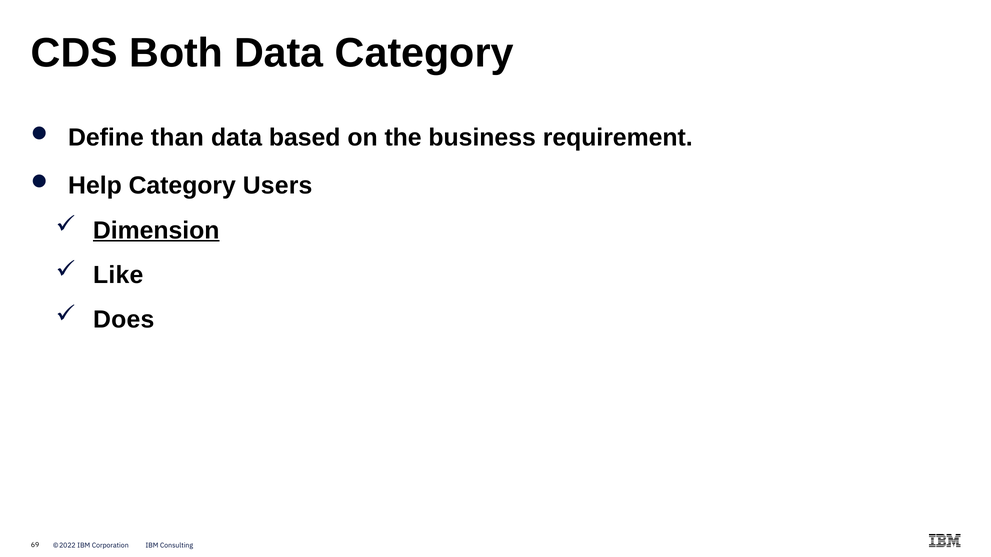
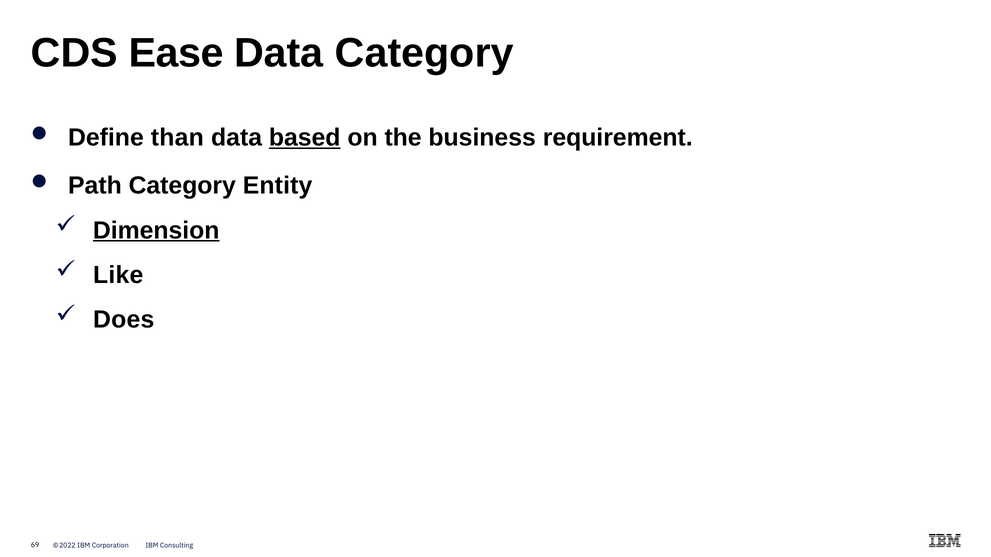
Both: Both -> Ease (176, 53)
based underline: none -> present (305, 138)
Help: Help -> Path (95, 186)
Users: Users -> Entity (278, 186)
